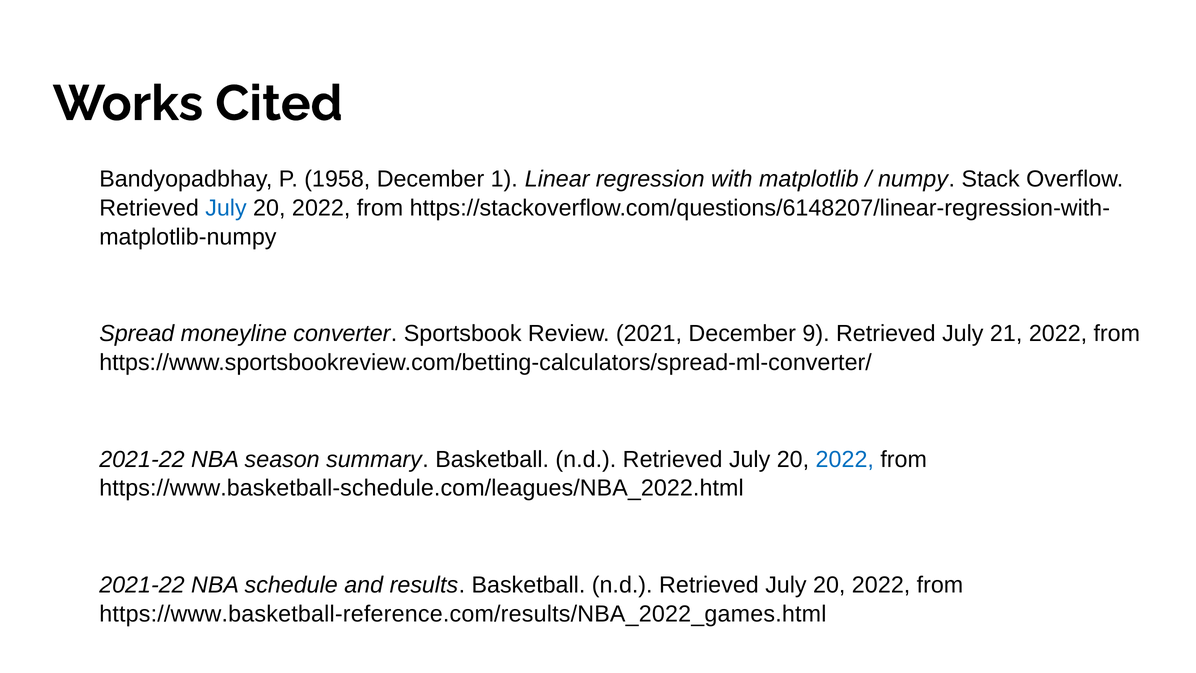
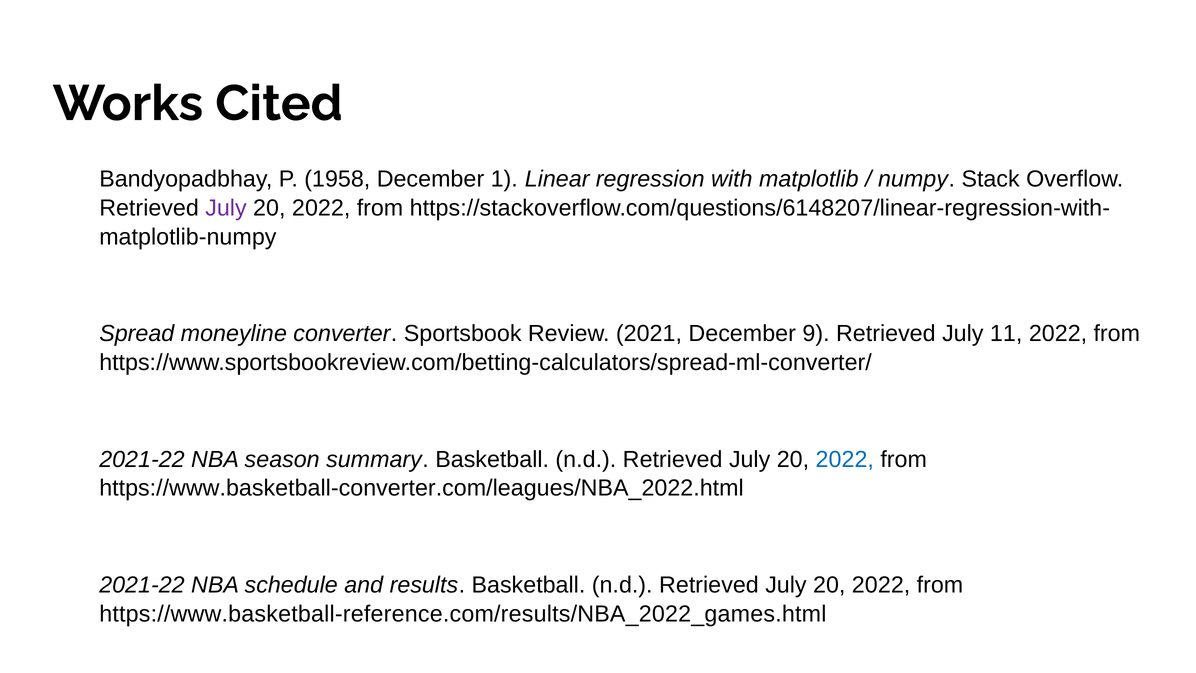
July colour: blue -> purple (226, 208)
21: 21 -> 11 (1006, 334)
https://www.basketball-schedule.com/leagues/NBA_2022.html: https://www.basketball-schedule.com/leagues/NBA_2022.html -> https://www.basketball-converter.com/leagues/NBA_2022.html (422, 488)
